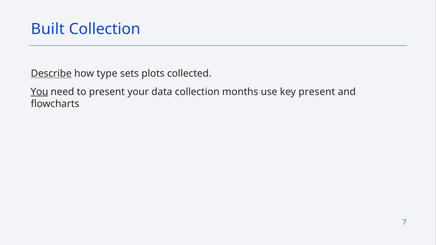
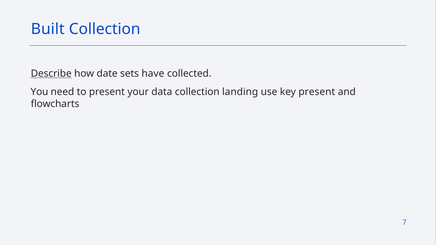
type: type -> date (107, 74)
plots: plots -> have (153, 74)
You underline: present -> none (39, 92)
months: months -> landing (240, 92)
